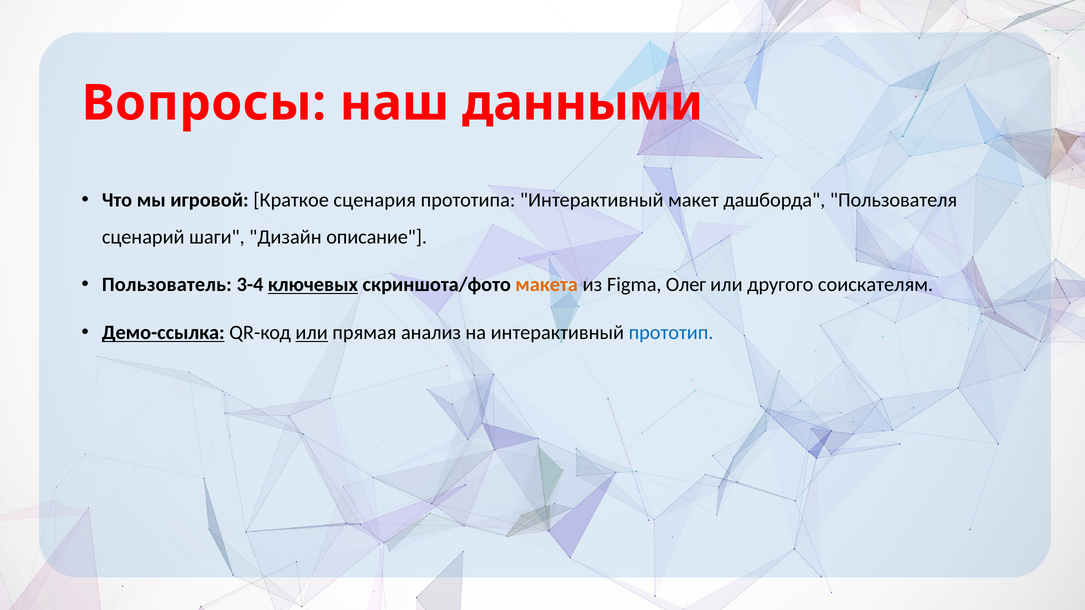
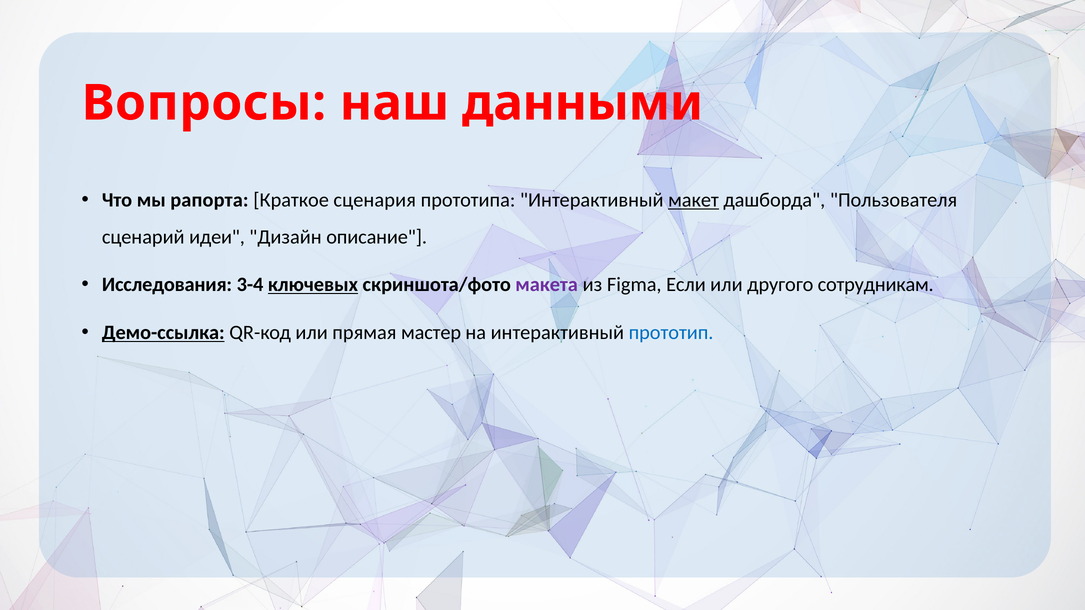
игровой: игровой -> рапорта (209, 200)
макет underline: none -> present (693, 200)
шаги: шаги -> идеи (217, 237)
Пользователь: Пользователь -> Исследования (167, 285)
макета colour: orange -> purple (547, 285)
Олег: Олег -> Если (686, 285)
соискателям: соискателям -> сотрудникам (876, 285)
или underline: present -> none (312, 333)
анализ: анализ -> мастер (431, 333)
